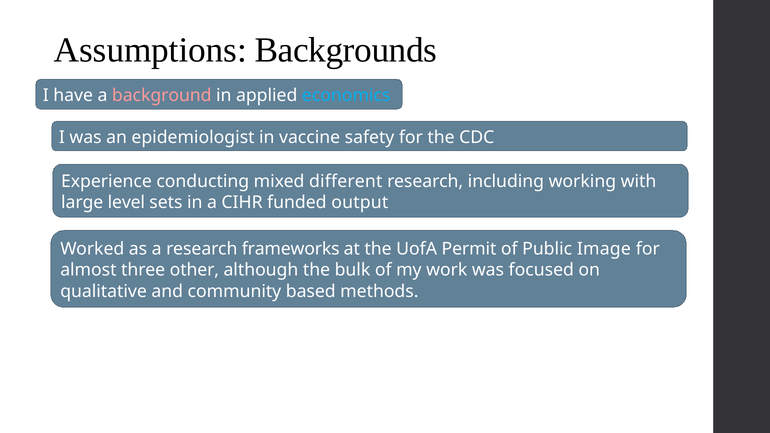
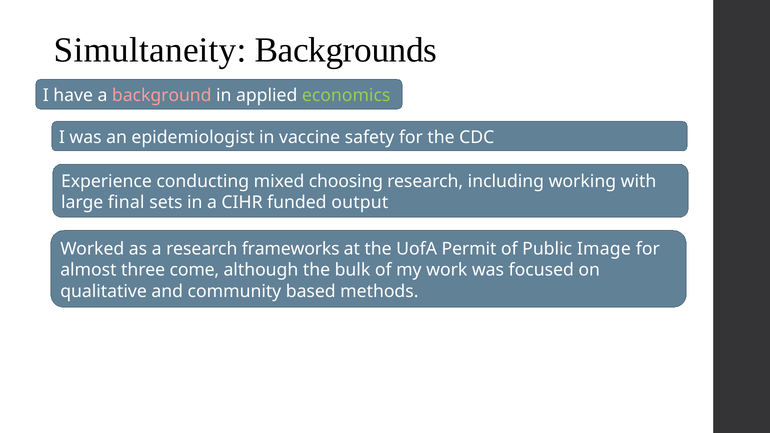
Assumptions: Assumptions -> Simultaneity (150, 50)
economics colour: light blue -> light green (346, 95)
different: different -> choosing (346, 181)
level: level -> final (126, 203)
other: other -> come (194, 270)
